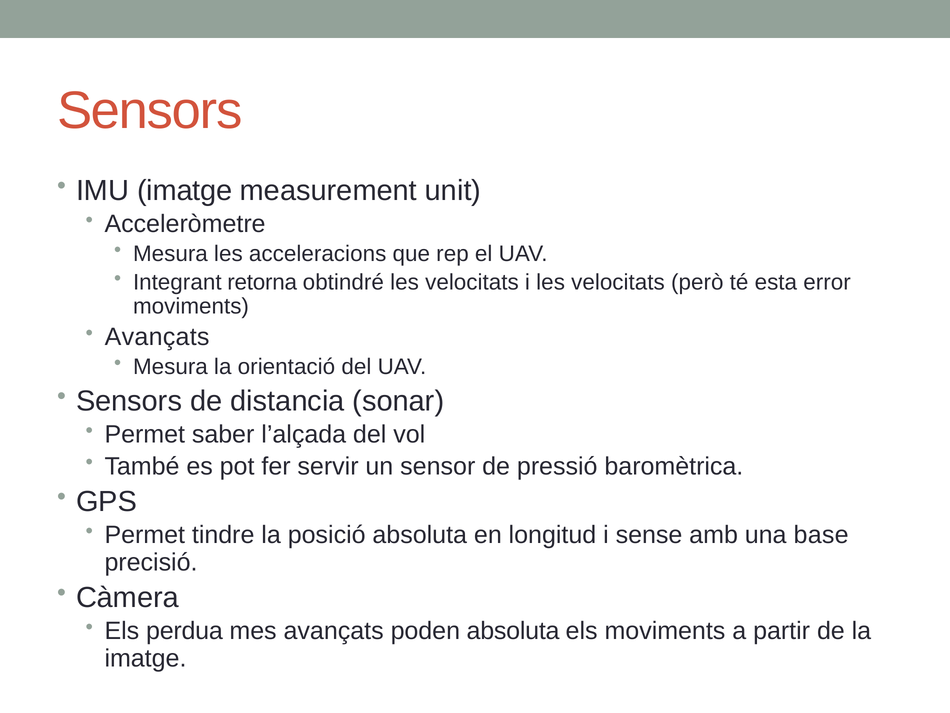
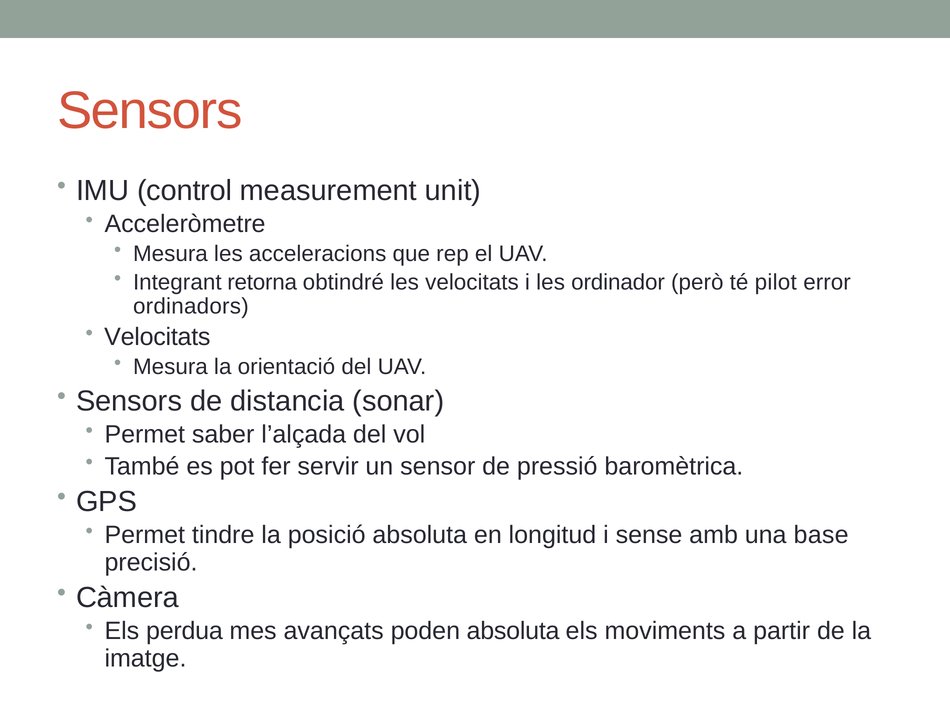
IMU imatge: imatge -> control (185, 190)
i les velocitats: velocitats -> ordinador (618, 282)
esta: esta -> pilot (776, 282)
moviments: moviments -> ordinadors (191, 306)
Avançats: Avançats -> Velocitats (157, 337)
